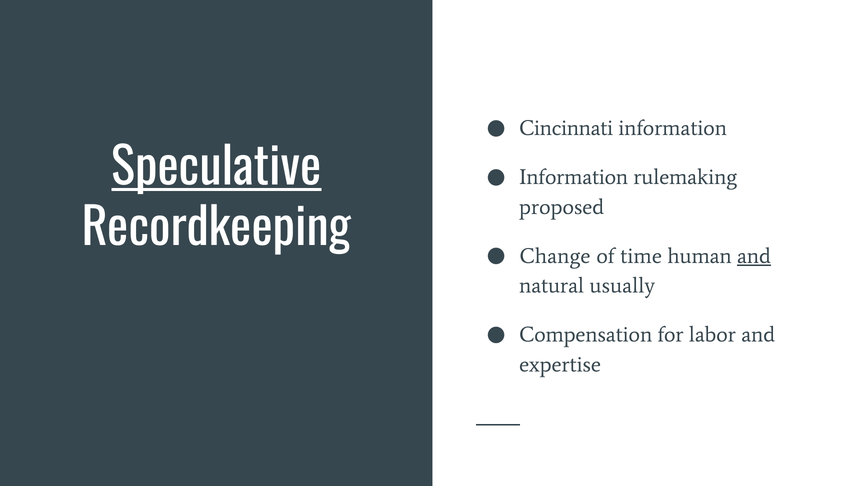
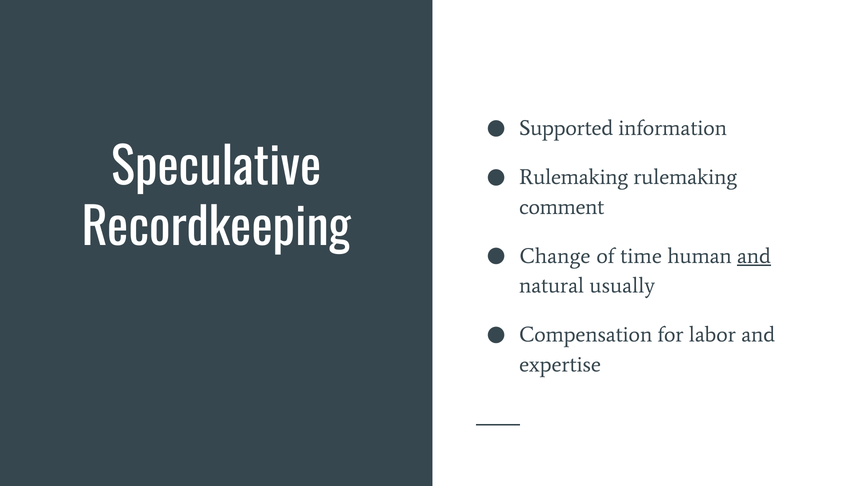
Cincinnati: Cincinnati -> Supported (566, 128)
Speculative underline: present -> none (216, 168)
Information: Information -> Rulemaking (574, 177)
proposed: proposed -> comment (562, 207)
